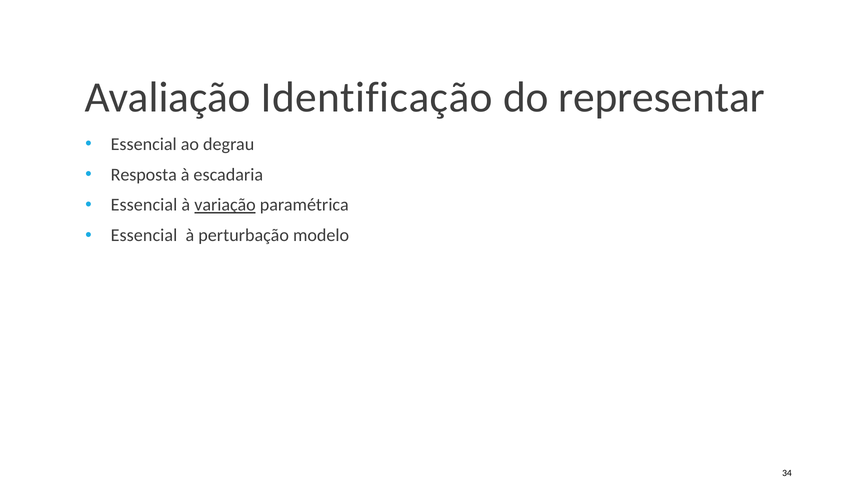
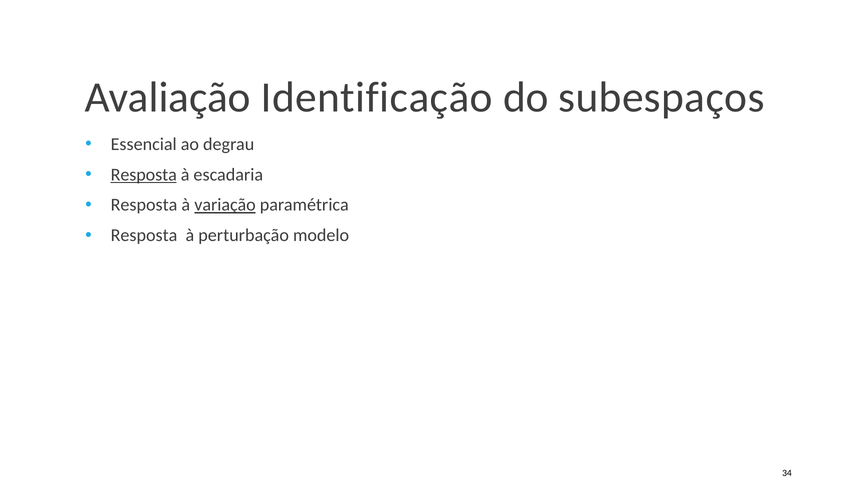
representar: representar -> subespaços (661, 97)
Resposta underline: none -> present (144, 175)
Essencial: Essencial -> Resposta (144, 205)
Essencial: Essencial -> Resposta (144, 235)
